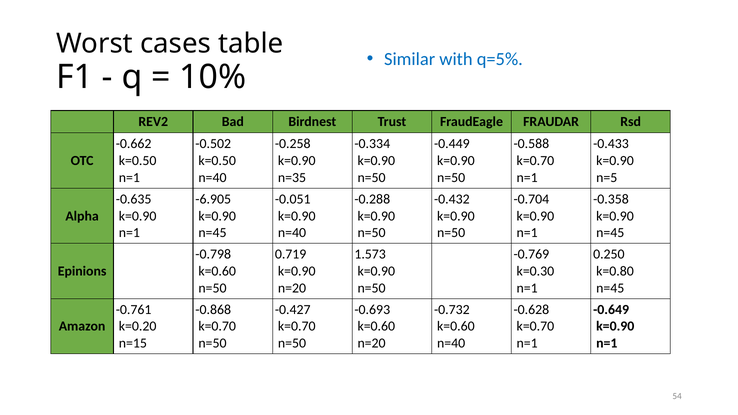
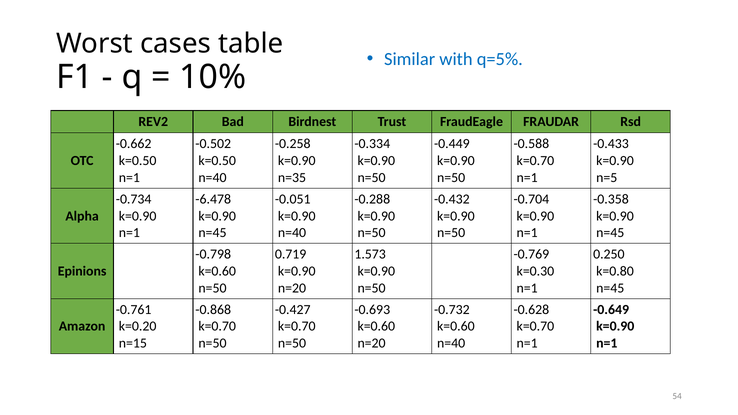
-0.635: -0.635 -> -0.734 (134, 199)
-6.905: -6.905 -> -6.478 (213, 199)
